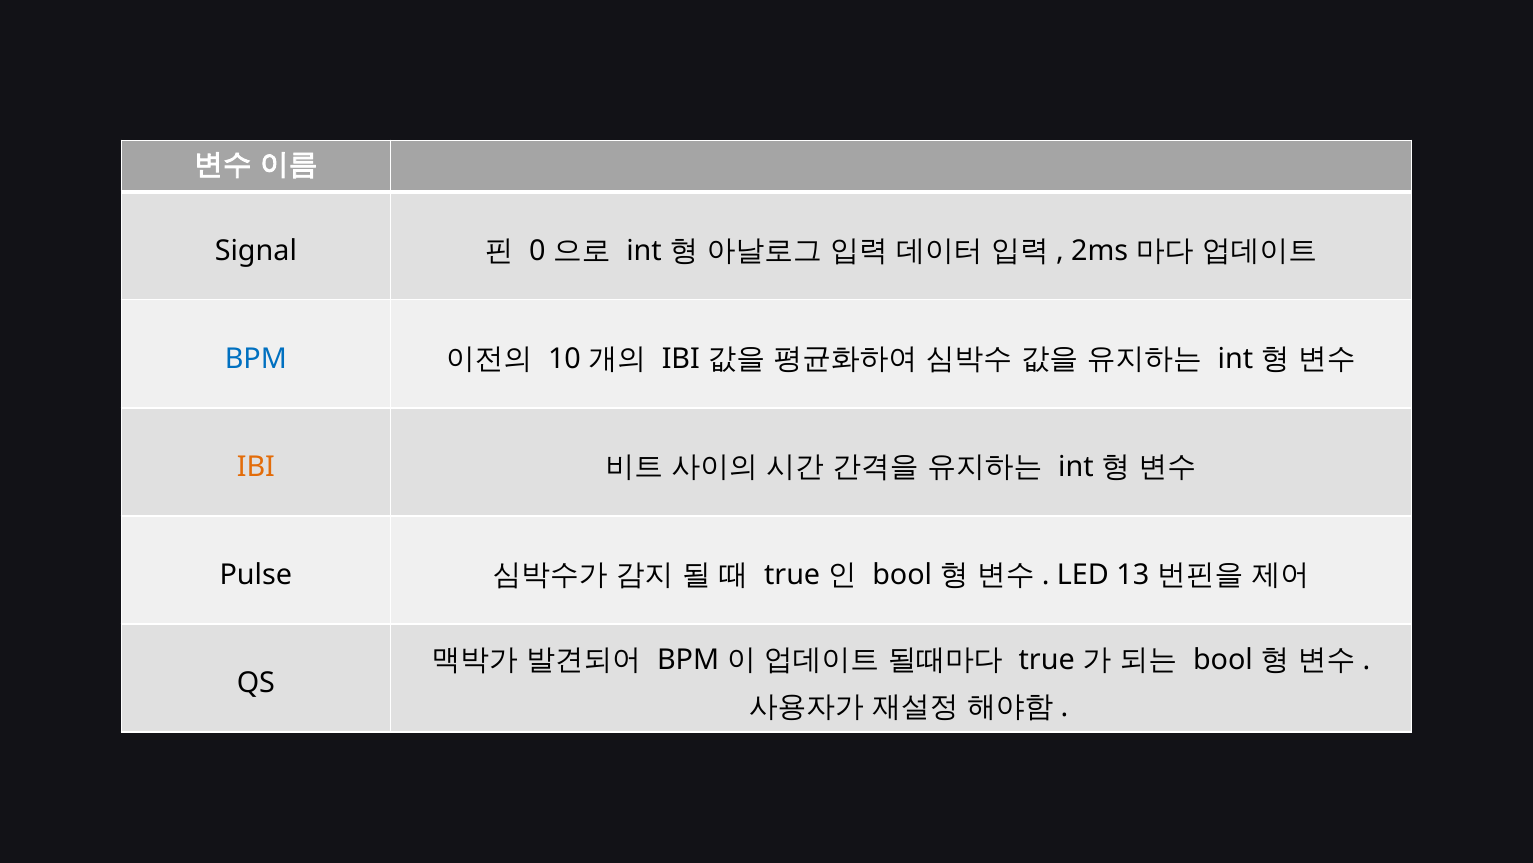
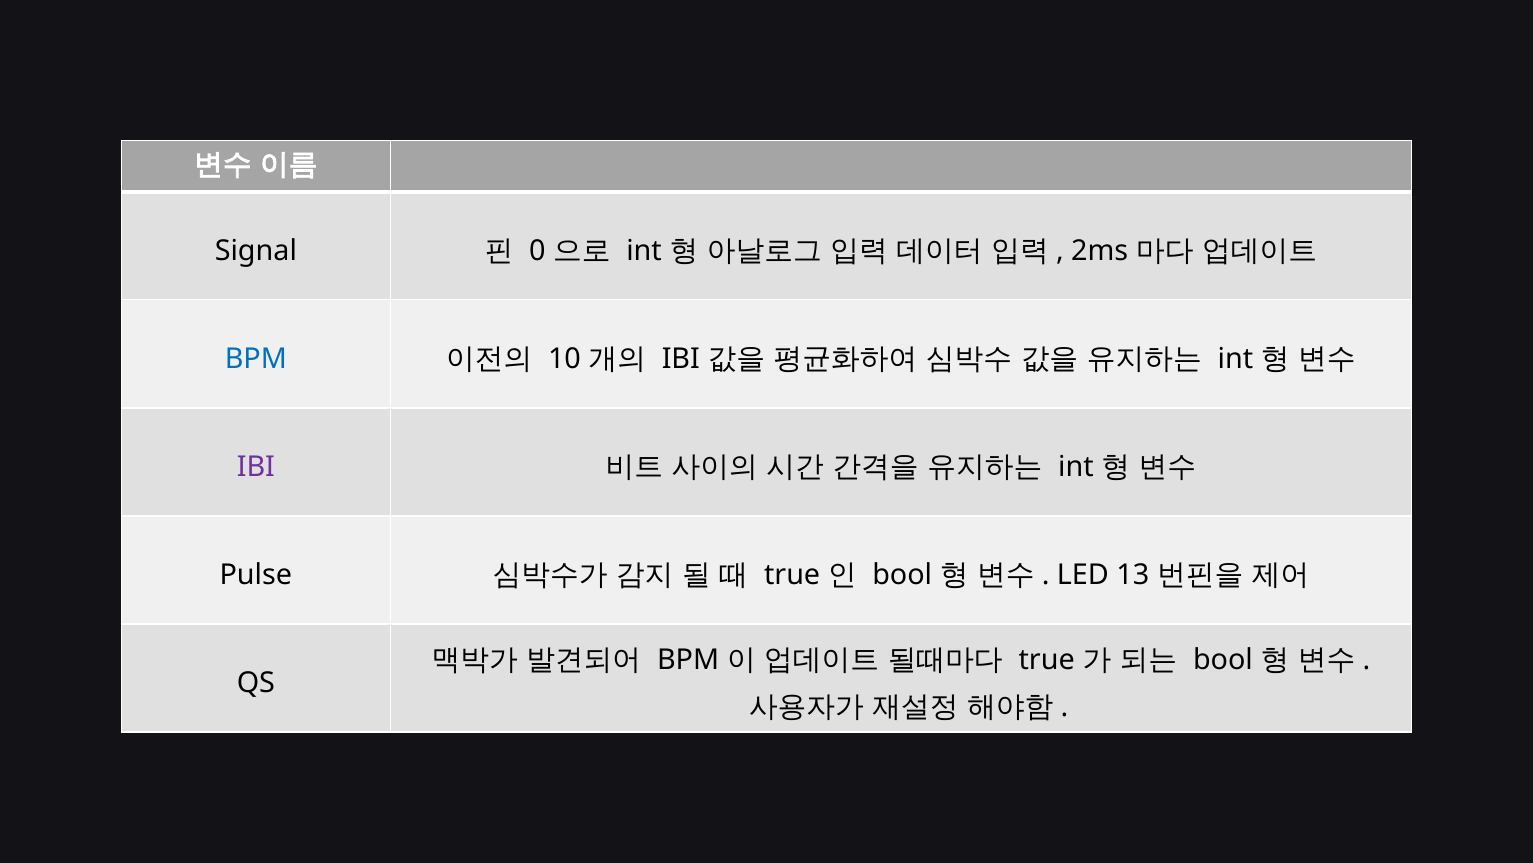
IBI colour: orange -> purple (256, 467)
